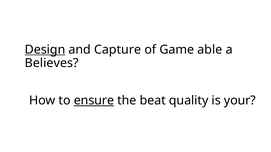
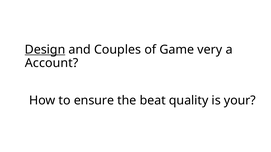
Capture: Capture -> Couples (118, 50)
able: able -> very (210, 50)
Believes: Believes -> Account (52, 63)
ensure underline: present -> none (94, 101)
